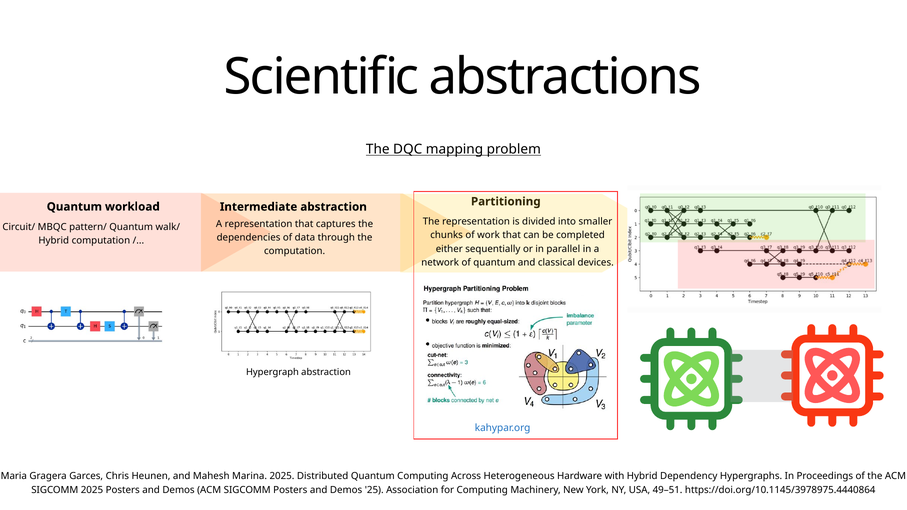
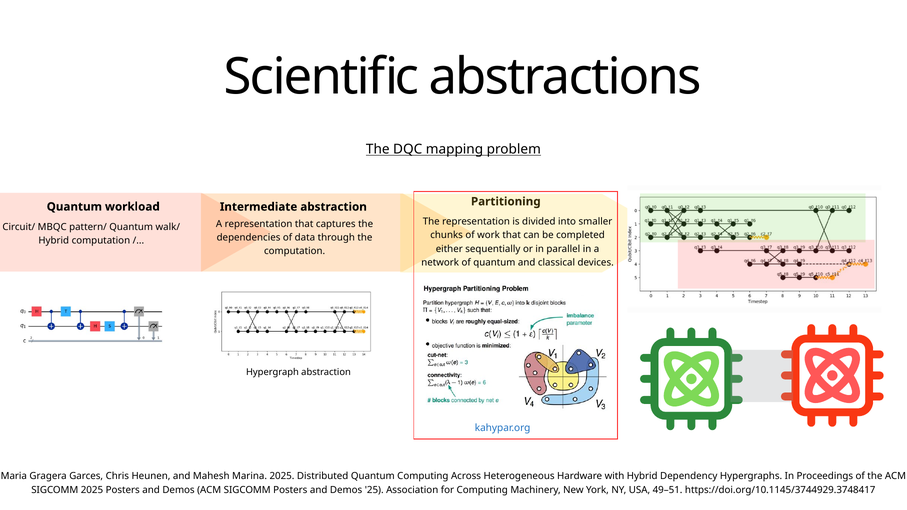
https://doi.org/10.1145/3978975.4440864: https://doi.org/10.1145/3978975.4440864 -> https://doi.org/10.1145/3744929.3748417 (780, 490)
